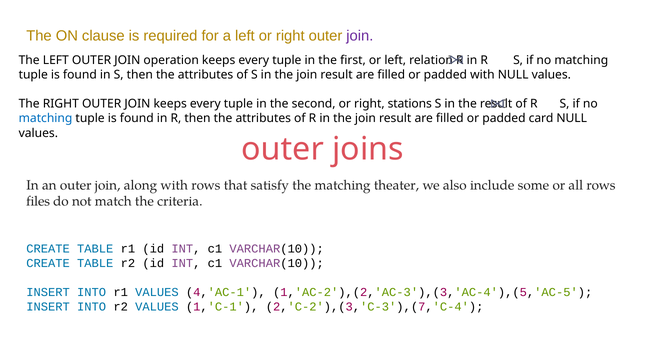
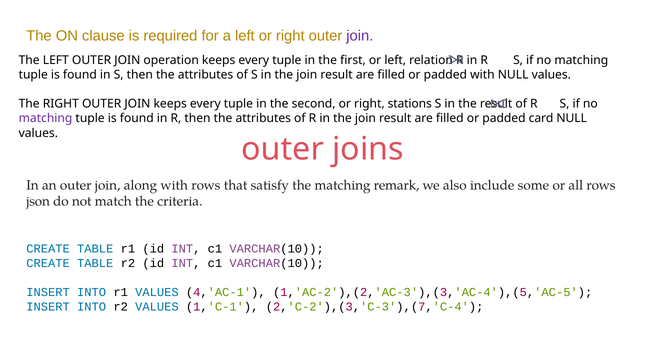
matching colour: blue -> purple (46, 118)
theater: theater -> remark (397, 185)
files: files -> json (38, 201)
